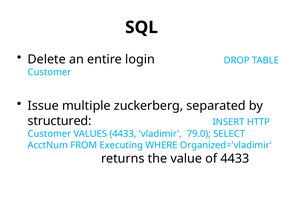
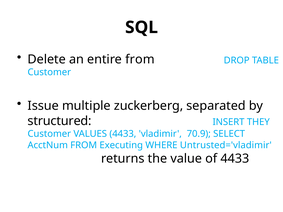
entire login: login -> from (140, 59)
HTTP: HTTP -> THEY (258, 122)
79.0: 79.0 -> 70.9 (199, 134)
Organized='vladimir: Organized='vladimir -> Untrusted='vladimir (226, 145)
